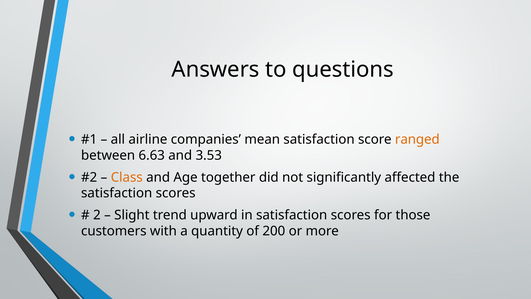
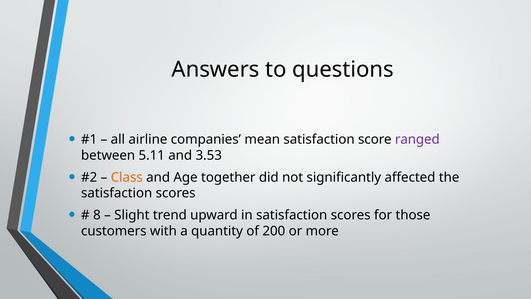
ranged colour: orange -> purple (417, 139)
6.63: 6.63 -> 5.11 (152, 155)
2: 2 -> 8 (97, 215)
